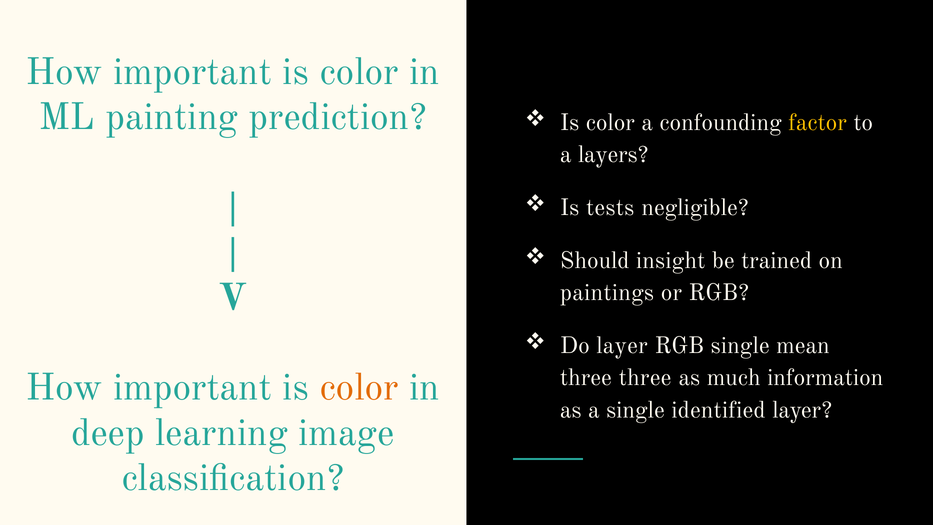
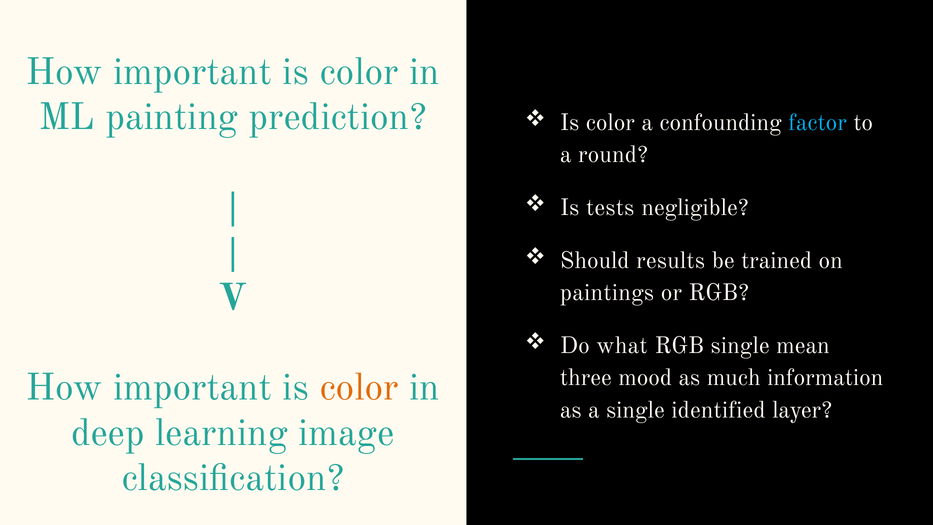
factor colour: yellow -> light blue (818, 122)
layers: layers -> round (613, 155)
insight: insight -> results (671, 260)
Do layer: layer -> what (622, 345)
three three: three -> mood (645, 378)
